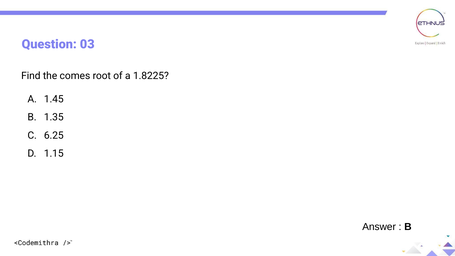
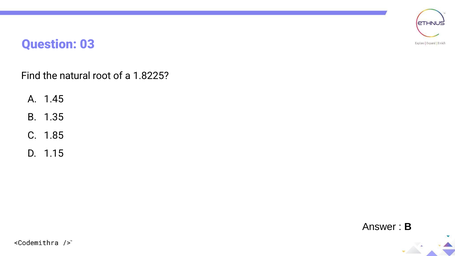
comes: comes -> natural (75, 76)
6.25: 6.25 -> 1.85 (54, 135)
